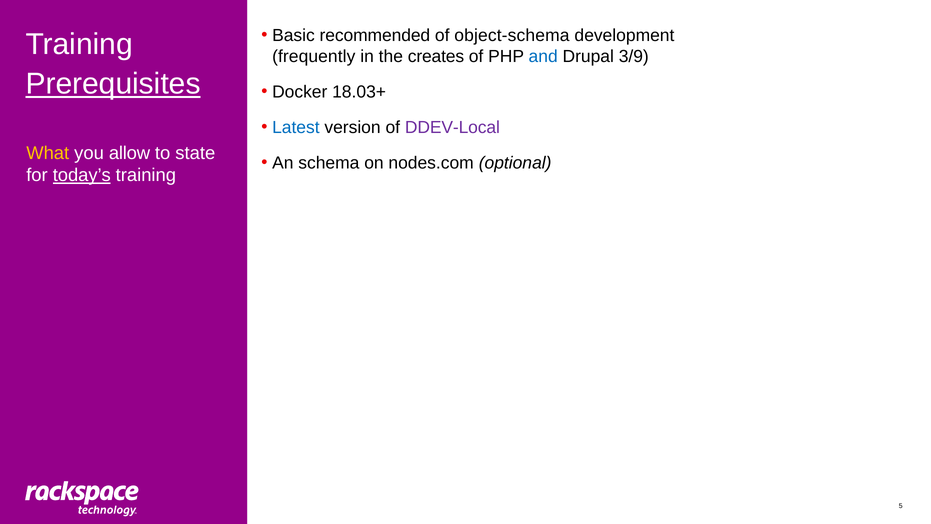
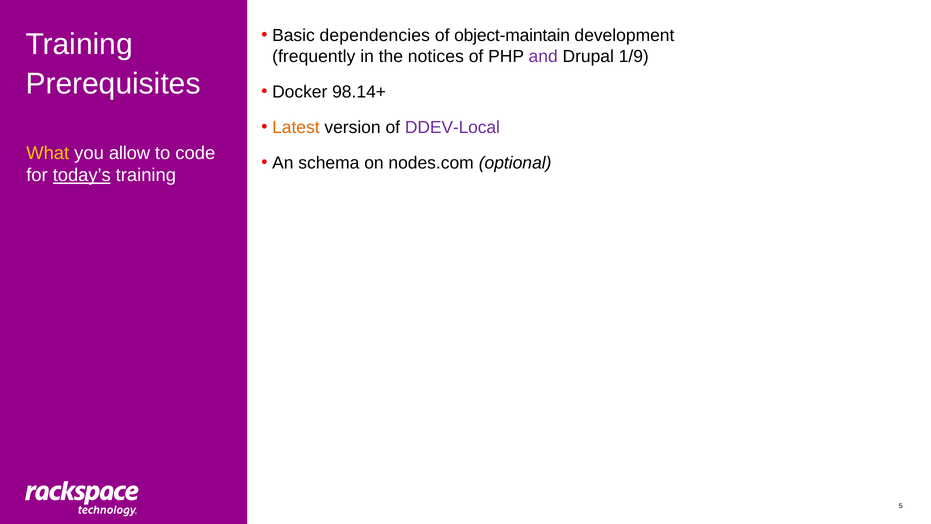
recommended: recommended -> dependencies (375, 35)
object-schema: object-schema -> object-maintain (512, 35)
creates: creates -> notices (436, 56)
and colour: blue -> purple (543, 56)
3/9: 3/9 -> 1/9 (634, 56)
Prerequisites underline: present -> none (113, 84)
18.03+: 18.03+ -> 98.14+ (359, 92)
Latest colour: blue -> orange (296, 127)
state: state -> code (195, 153)
